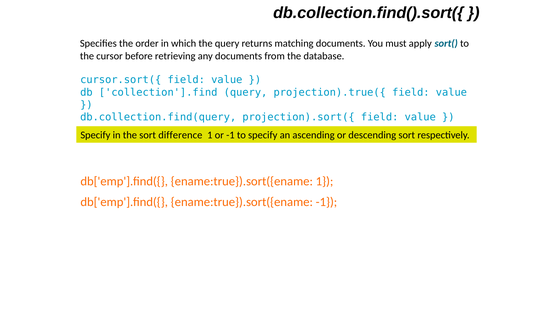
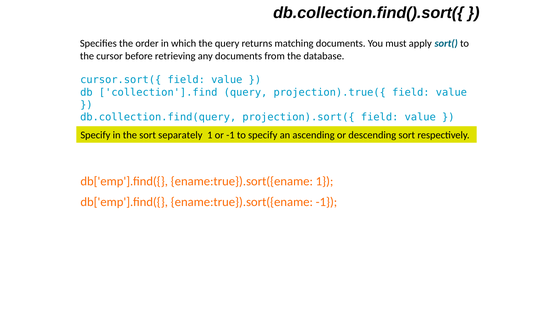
difference: difference -> separately (180, 135)
